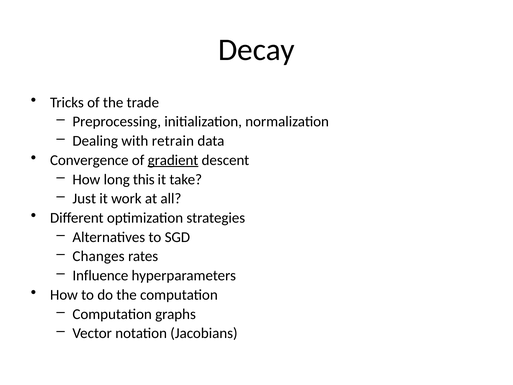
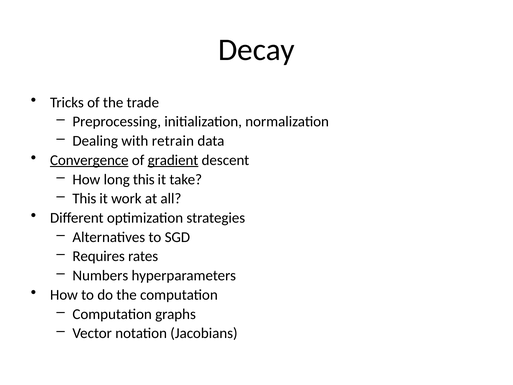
Convergence underline: none -> present (89, 160)
Just: Just -> This (84, 199)
Changes: Changes -> Requires (99, 256)
Influence: Influence -> Numbers (100, 275)
